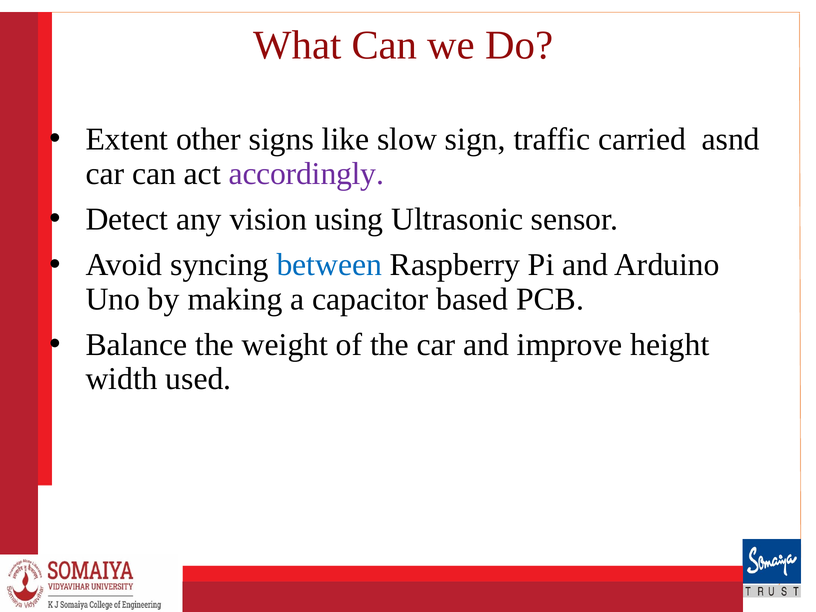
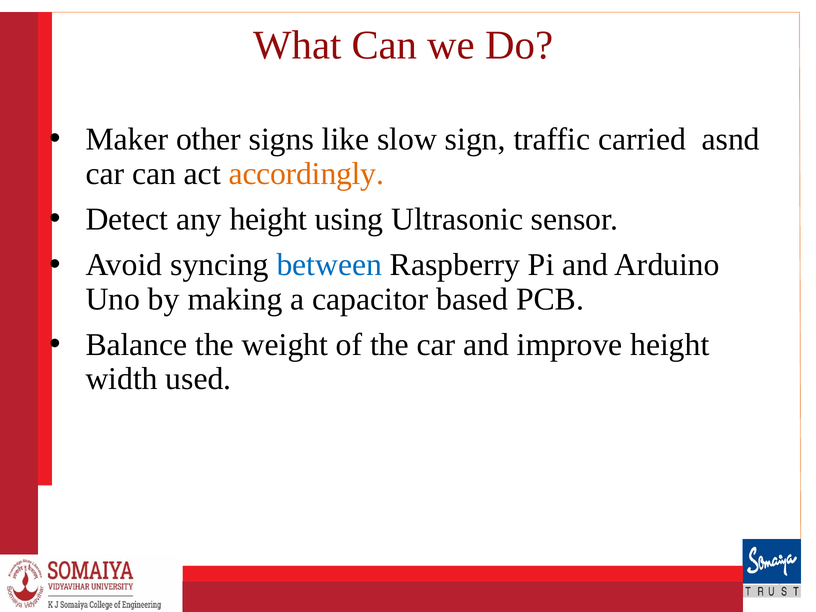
Extent: Extent -> Maker (127, 139)
accordingly colour: purple -> orange (306, 174)
any vision: vision -> height (268, 219)
